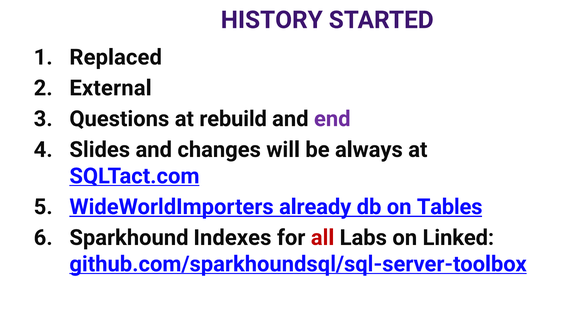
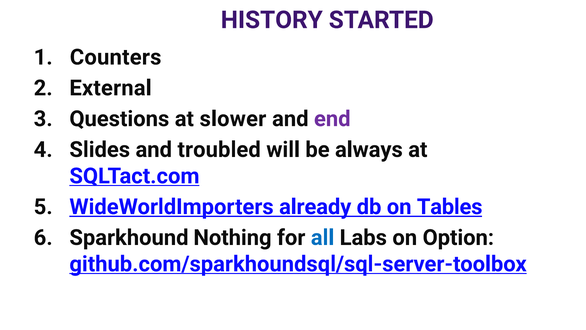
Replaced: Replaced -> Counters (116, 57)
rebuild: rebuild -> slower (233, 119)
changes: changes -> troubled (219, 149)
Indexes: Indexes -> Nothing (233, 237)
all colour: red -> blue (323, 237)
Linked: Linked -> Option (458, 237)
